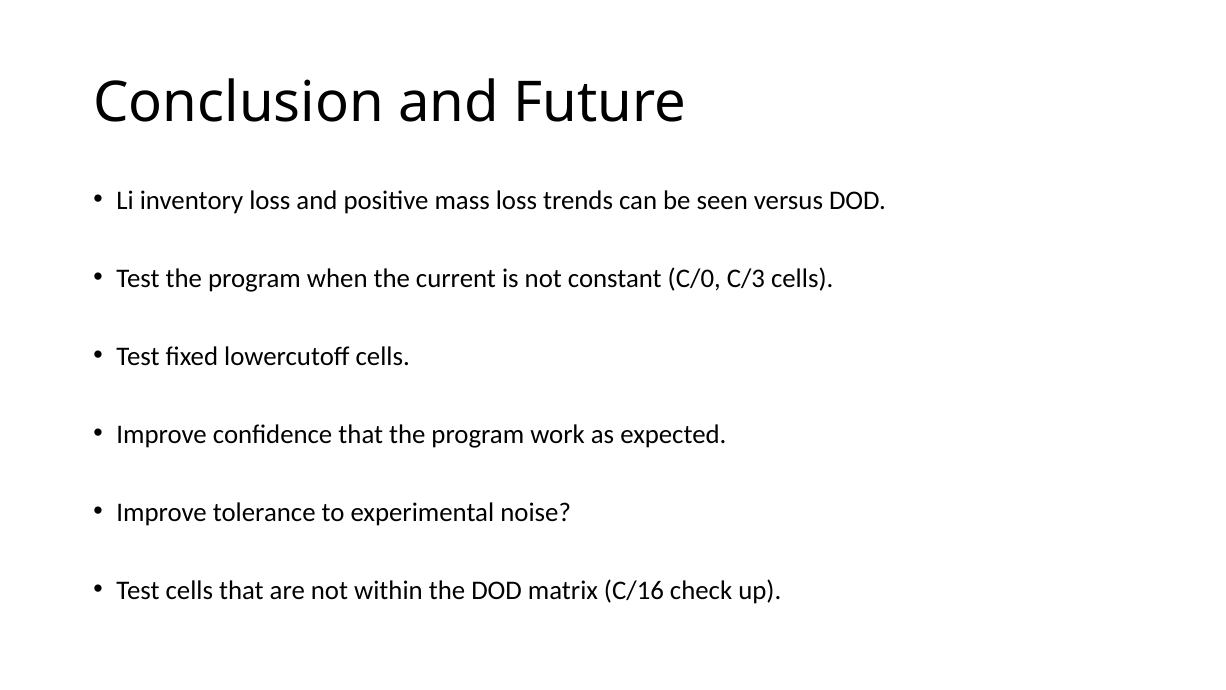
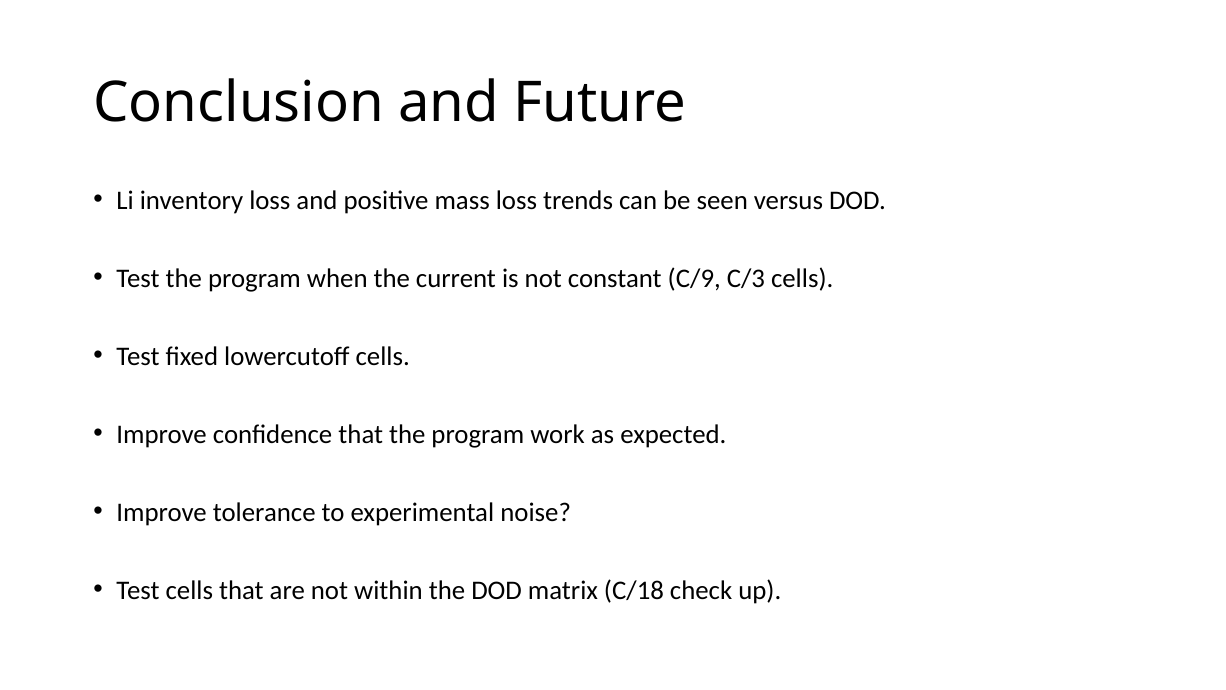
C/0: C/0 -> C/9 (694, 278)
C/16: C/16 -> C/18 (634, 590)
